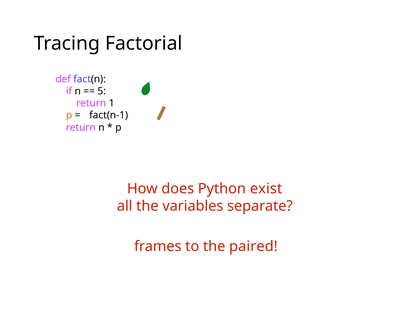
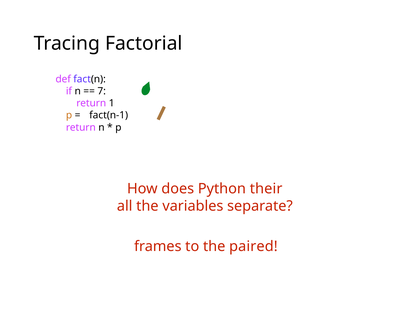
5: 5 -> 7 (102, 91)
exist: exist -> their (266, 189)
